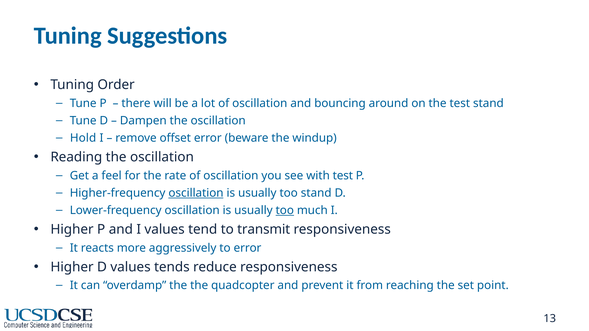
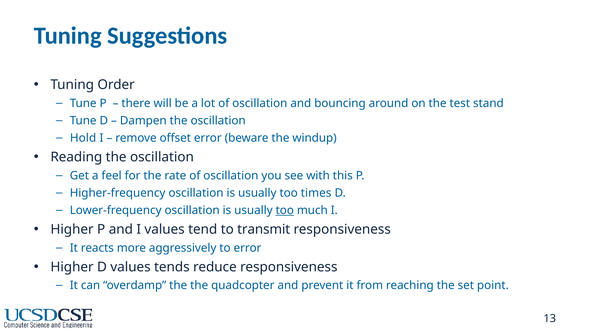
with test: test -> this (343, 176)
oscillation underline: present -> none (196, 193)
too stand: stand -> times (316, 193)
